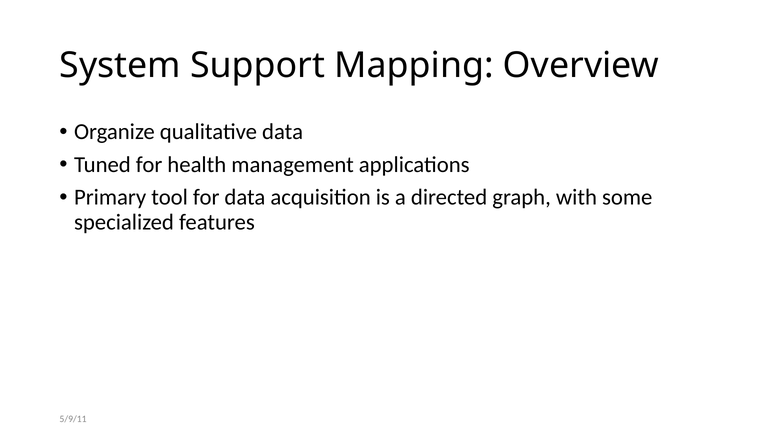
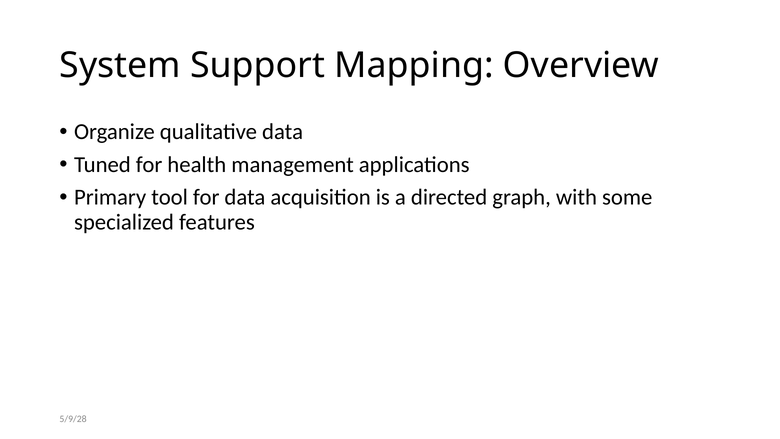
5/9/11: 5/9/11 -> 5/9/28 (73, 419)
